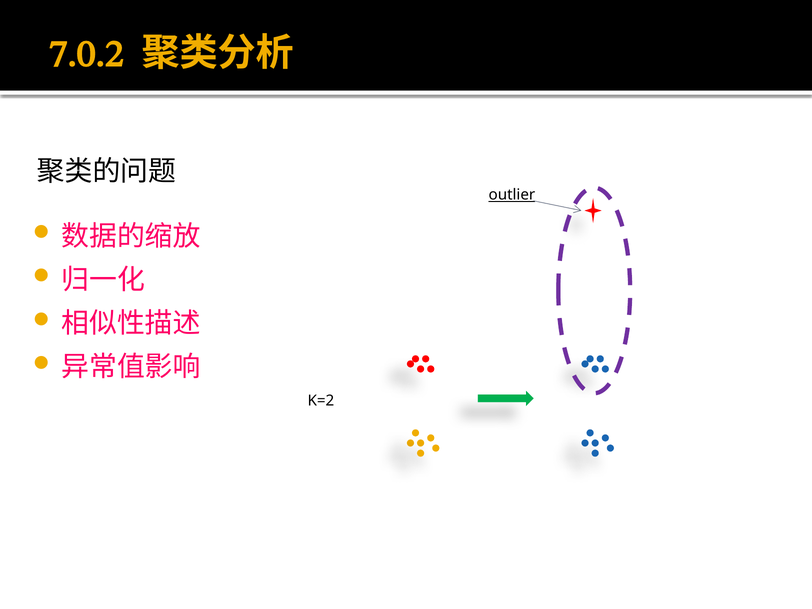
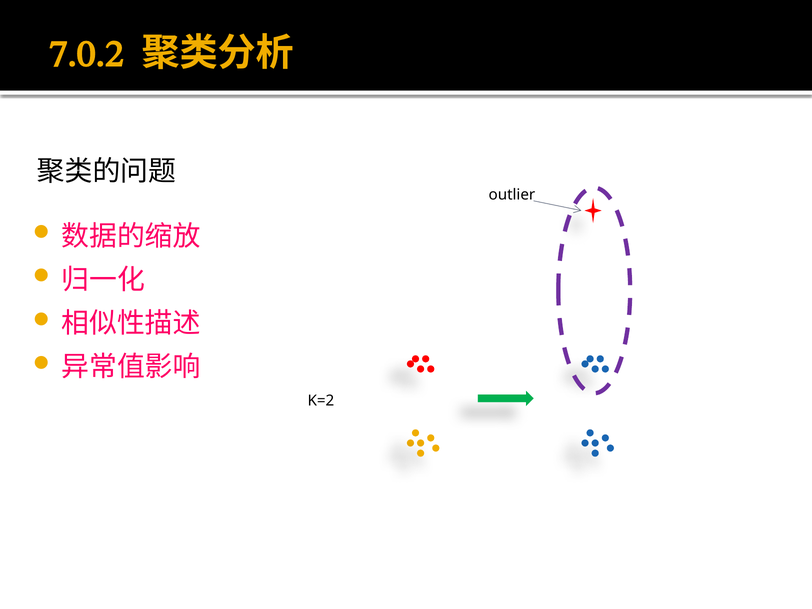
outlier underline: present -> none (512, 195)
